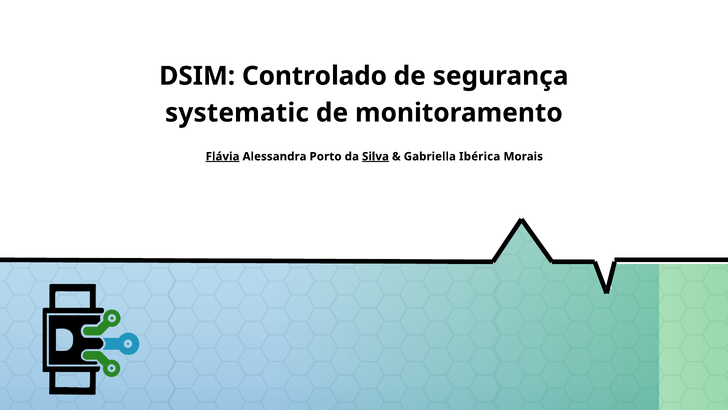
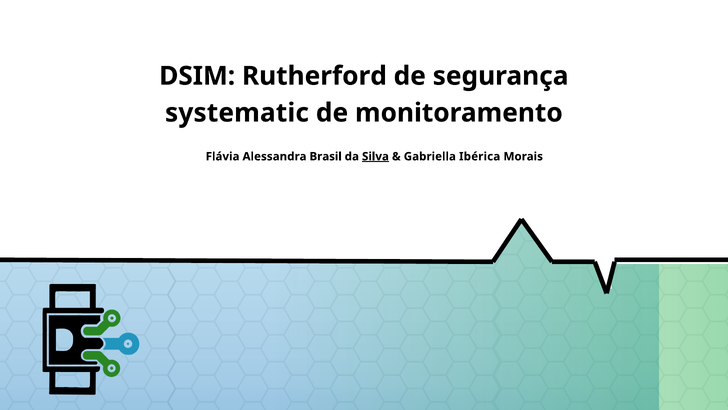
Controlado: Controlado -> Rutherford (314, 76)
Flávia underline: present -> none (223, 156)
Porto: Porto -> Brasil (326, 156)
